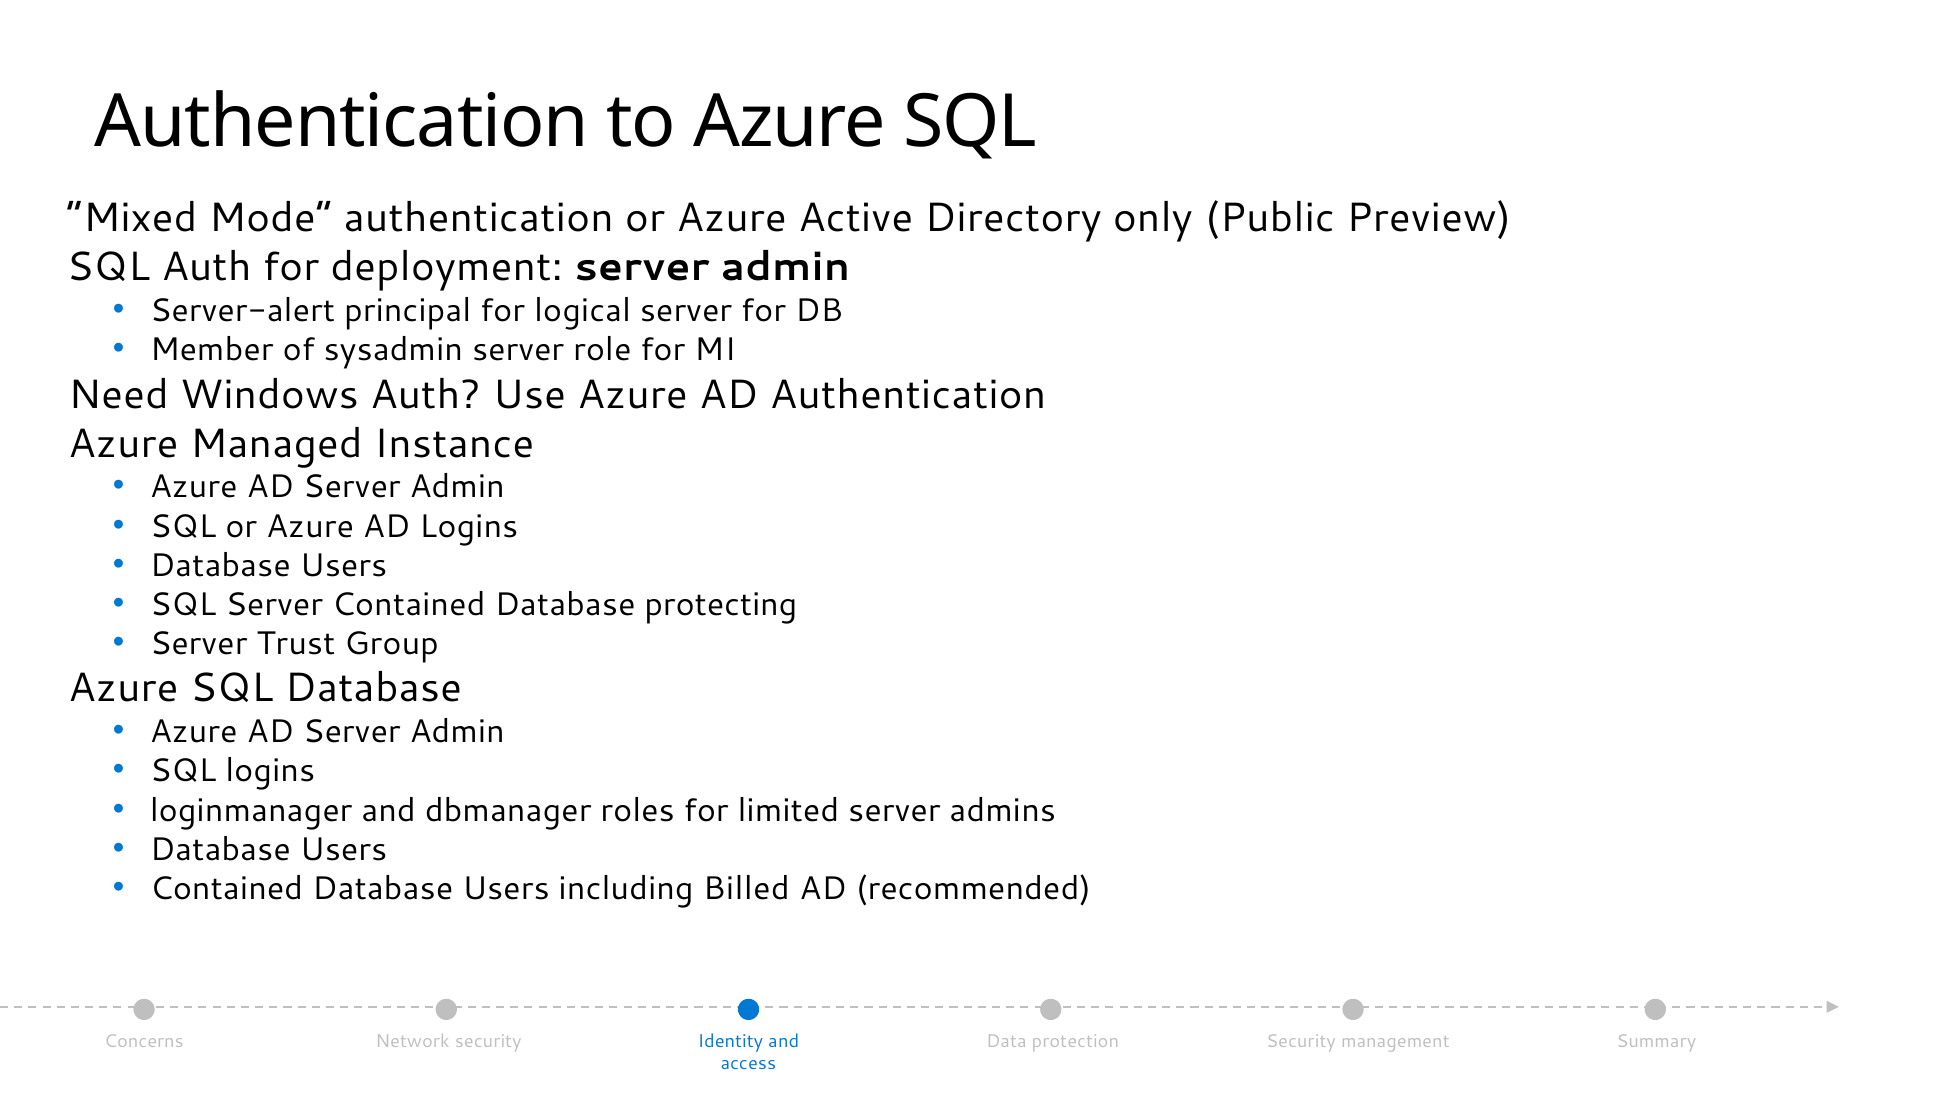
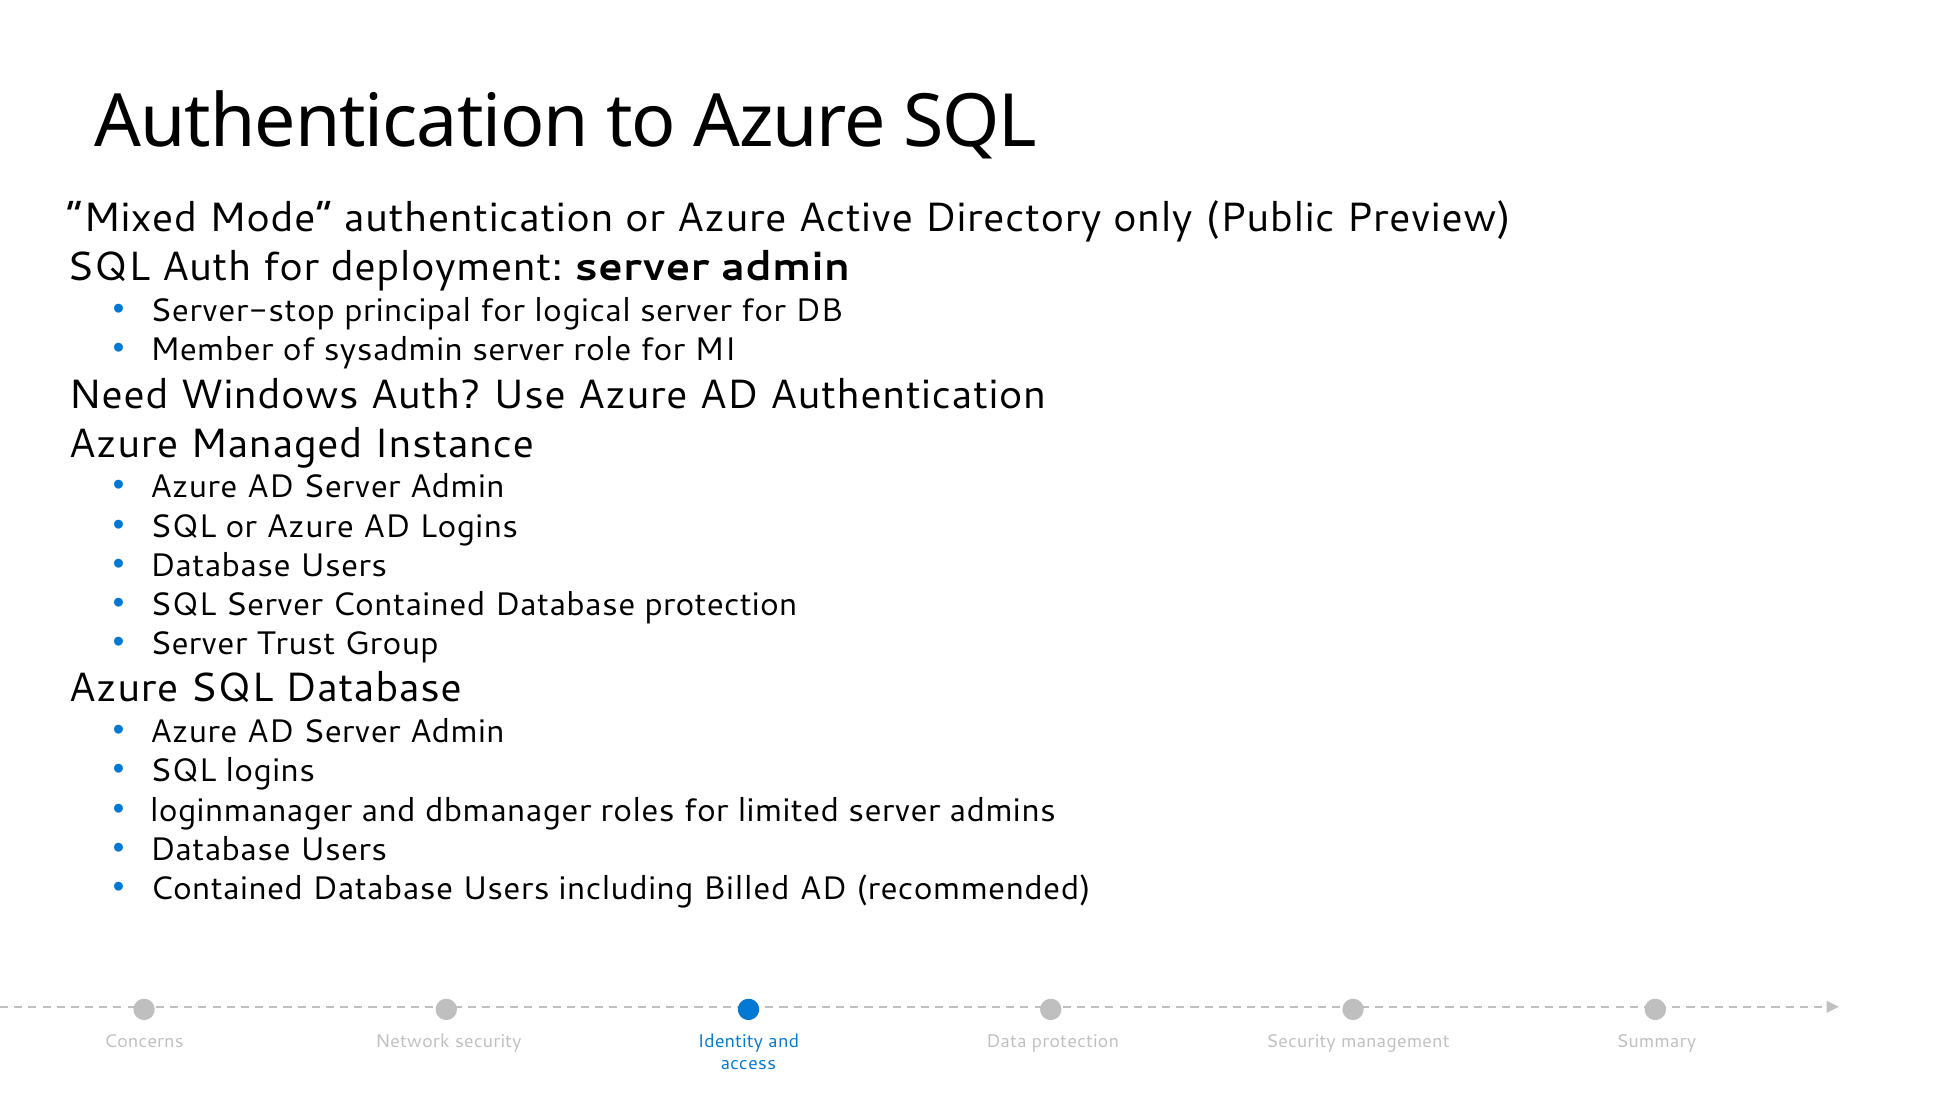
Server-alert: Server-alert -> Server-stop (242, 311)
Database protecting: protecting -> protection (721, 605)
